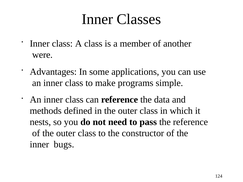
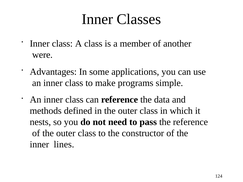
bugs: bugs -> lines (64, 145)
